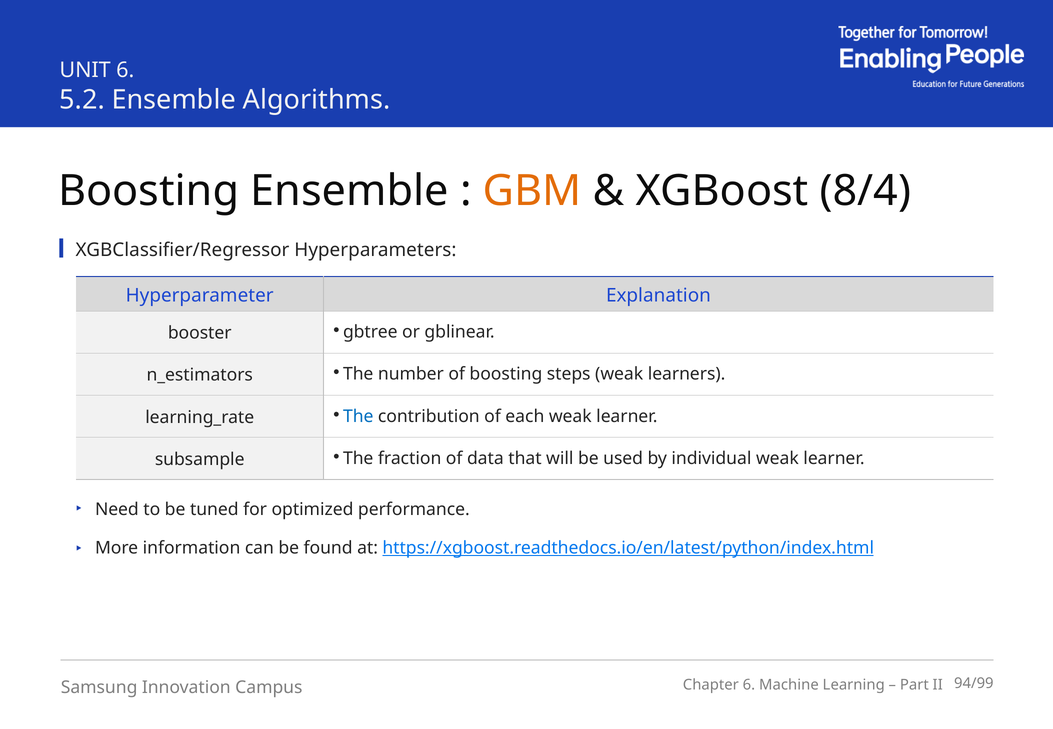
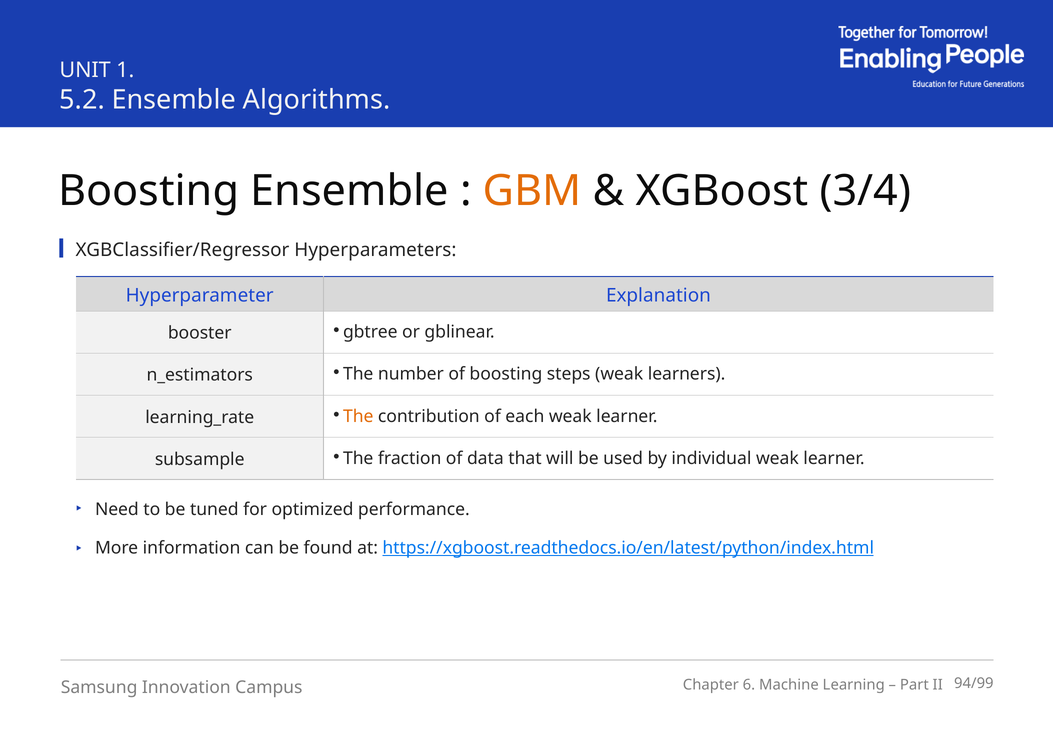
UNIT 6: 6 -> 1 (125, 70)
8/4: 8/4 -> 3/4 (865, 191)
The colour: blue -> orange (358, 416)
